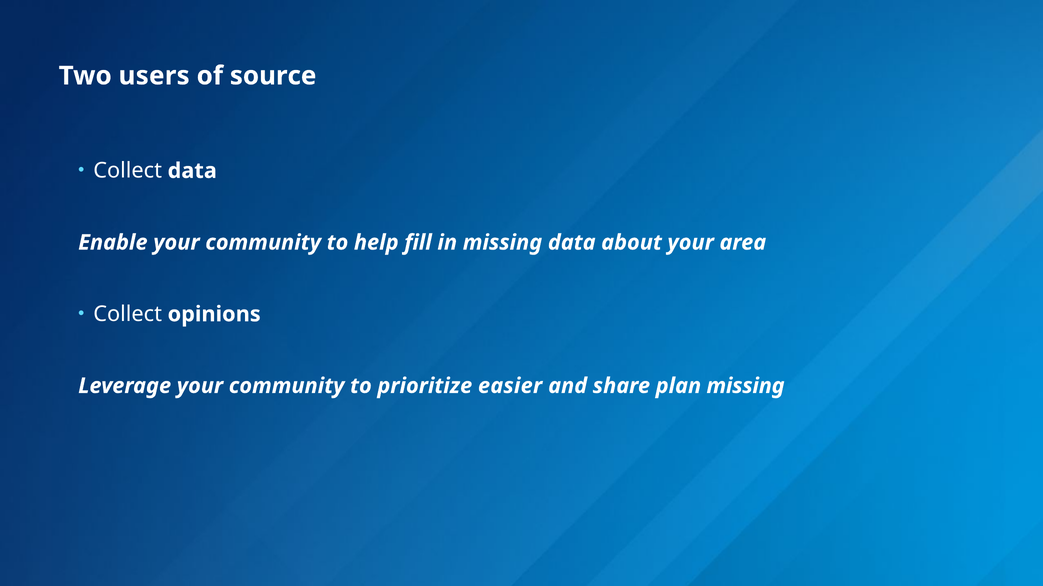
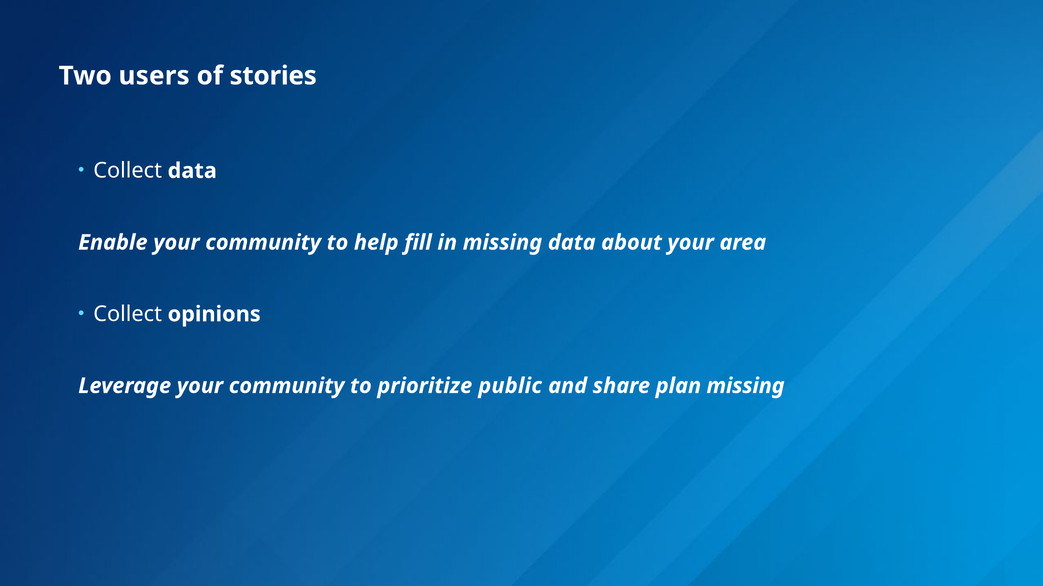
source: source -> stories (273, 76)
easier: easier -> public (510, 386)
